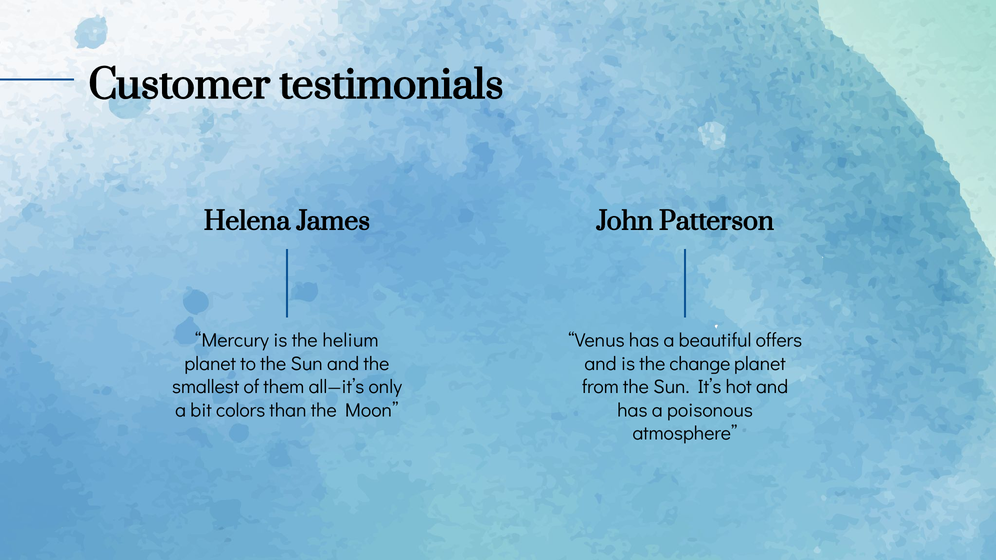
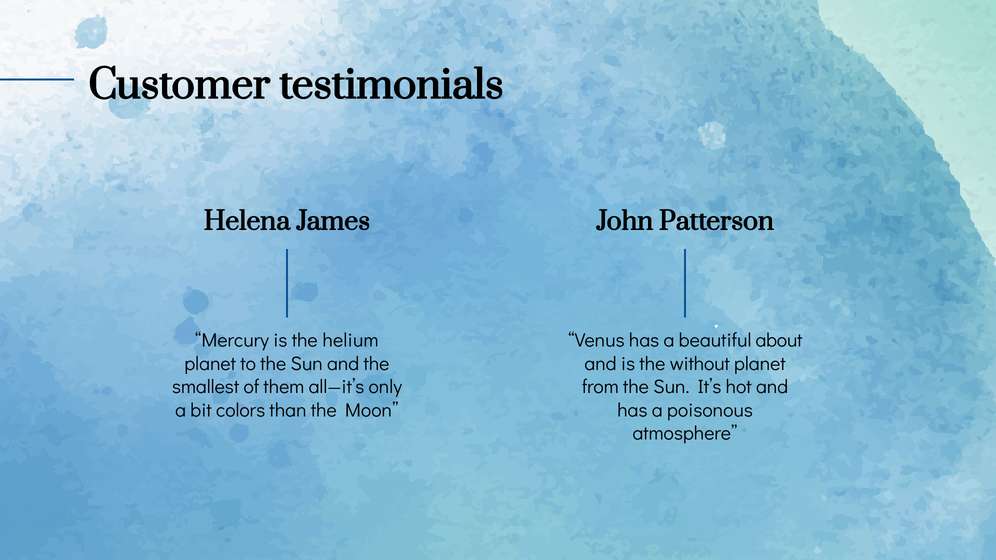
offers: offers -> about (779, 341)
change: change -> without (700, 364)
